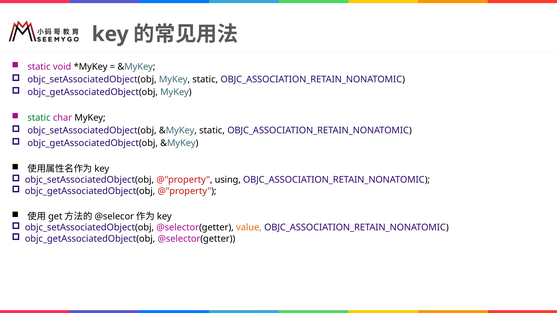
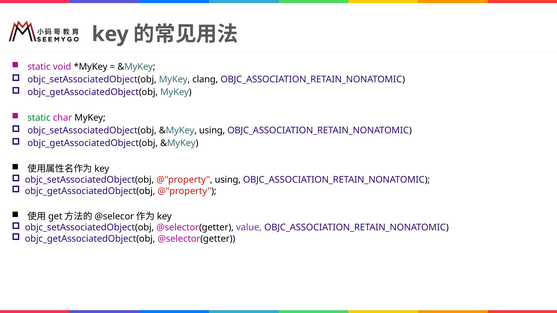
MyKey static: static -> clang (205, 80)
&MyKey static: static -> using (212, 131)
value colour: orange -> purple (249, 228)
